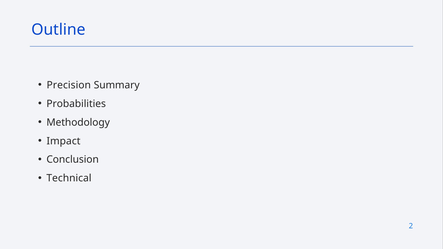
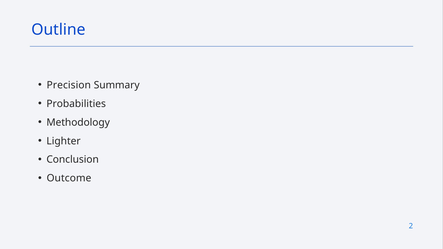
Impact: Impact -> Lighter (64, 141)
Technical: Technical -> Outcome (69, 178)
